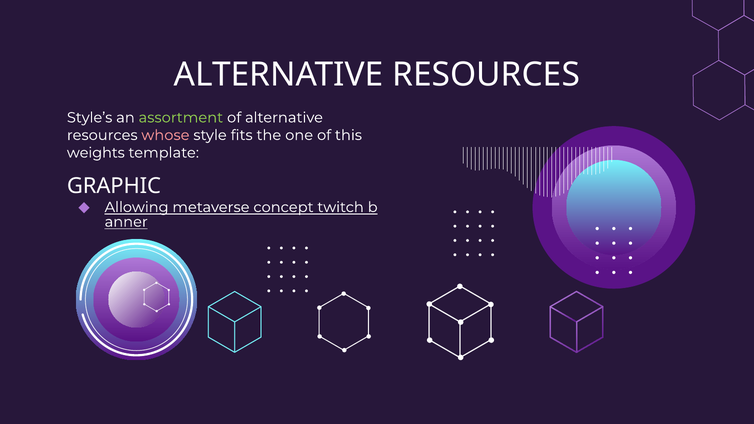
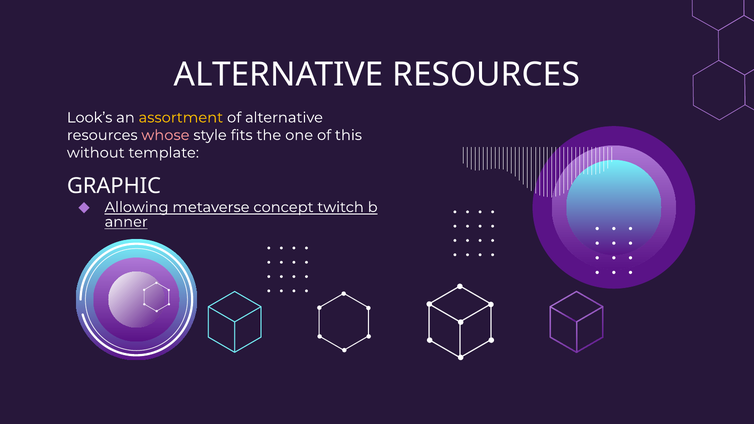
Style’s: Style’s -> Look’s (90, 118)
assortment colour: light green -> yellow (181, 118)
weights: weights -> without (96, 153)
